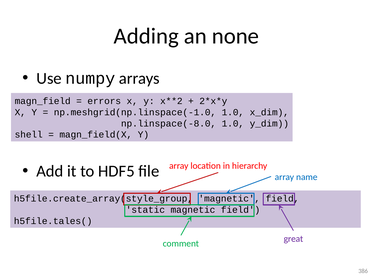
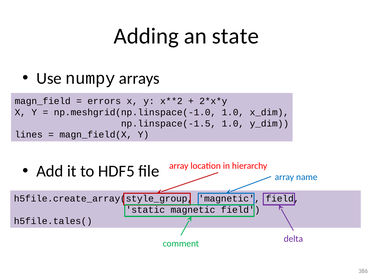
none: none -> state (235, 36)
np.linspace(-8.0: np.linspace(-8.0 -> np.linspace(-1.5 (169, 123)
shell: shell -> lines (29, 135)
great: great -> delta (293, 239)
